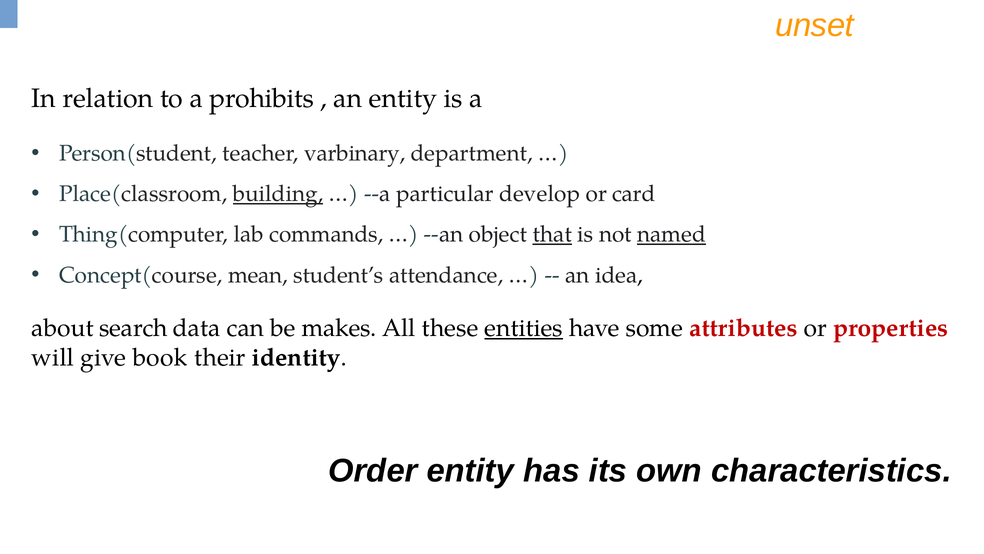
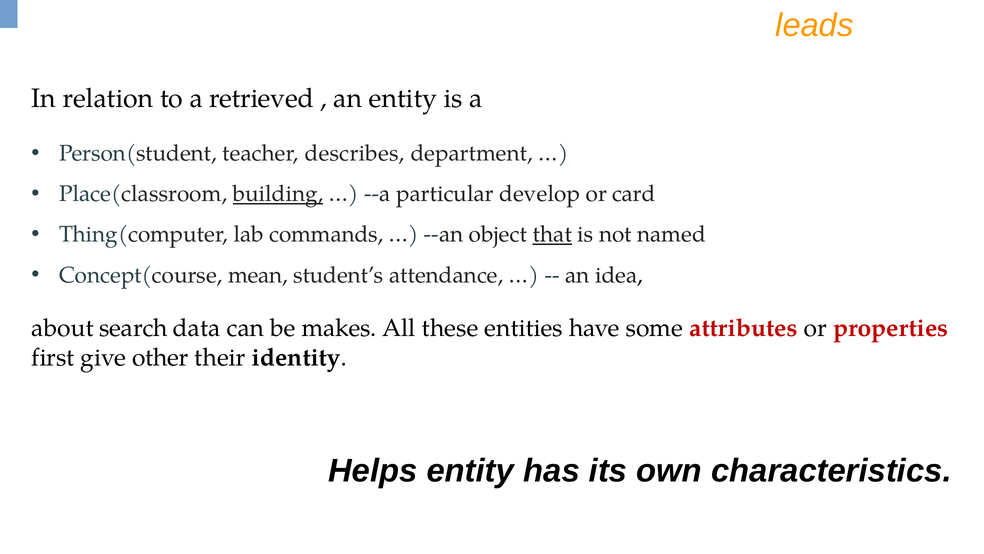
unset: unset -> leads (814, 26)
prohibits: prohibits -> retrieved (262, 98)
varbinary: varbinary -> describes (355, 153)
named underline: present -> none (671, 234)
entities underline: present -> none (524, 328)
will: will -> first (53, 357)
book: book -> other (160, 357)
Order: Order -> Helps (373, 470)
